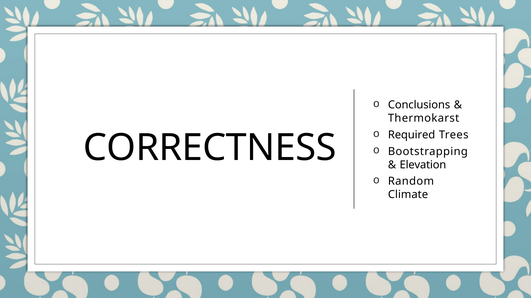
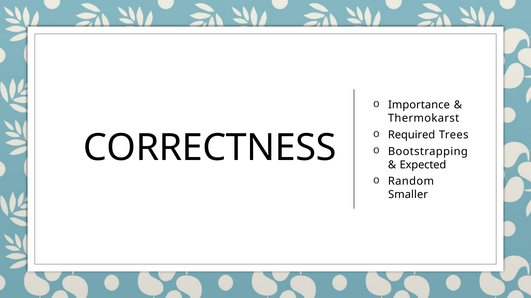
Conclusions: Conclusions -> Importance (419, 105)
Elevation: Elevation -> Expected (423, 165)
Climate: Climate -> Smaller (408, 195)
